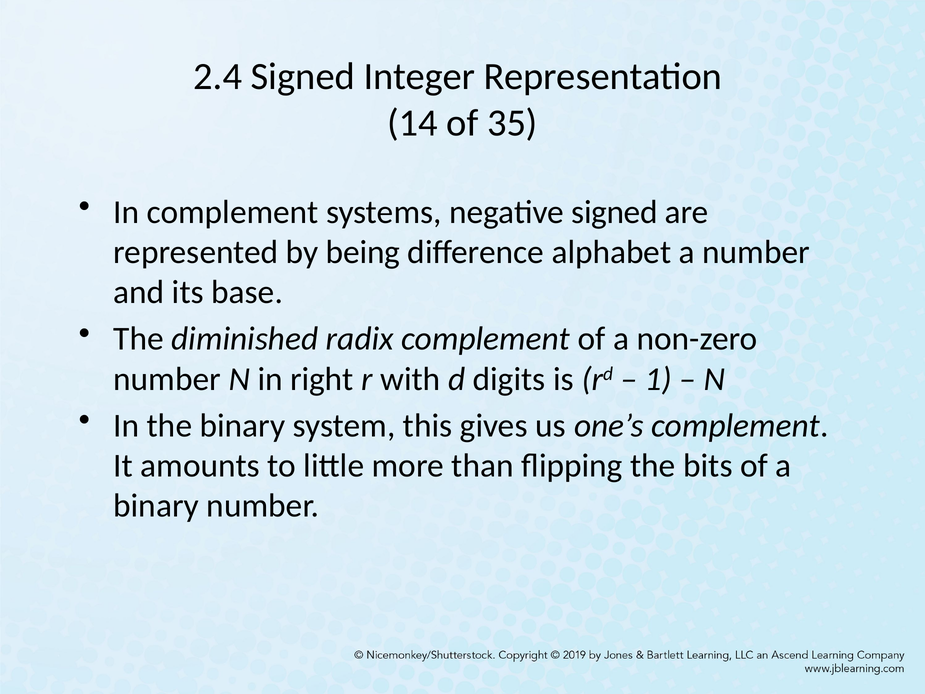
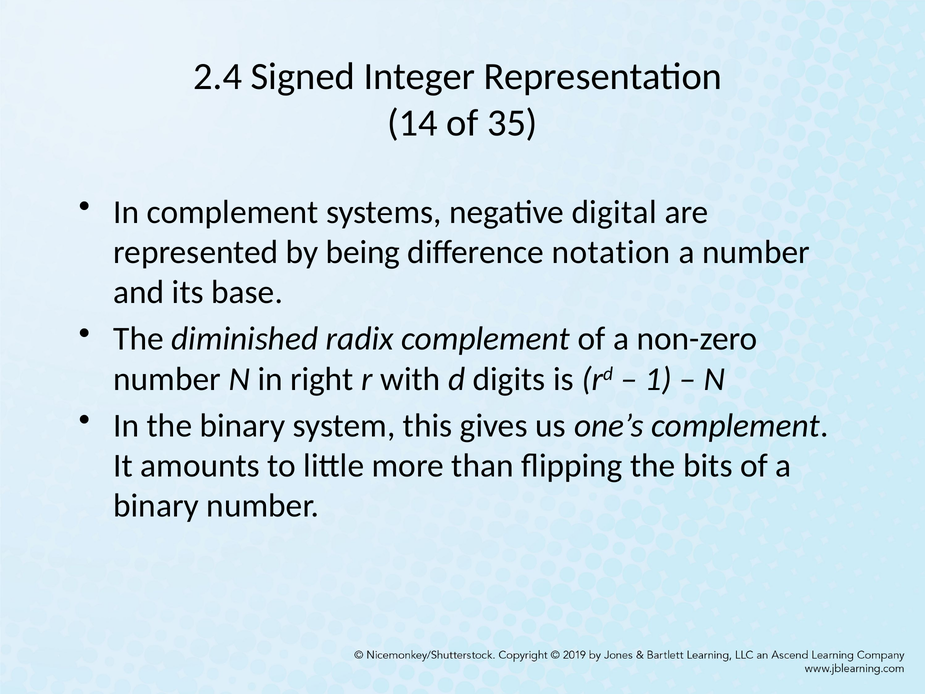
negative signed: signed -> digital (614, 212)
alphabet: alphabet -> notation (611, 252)
